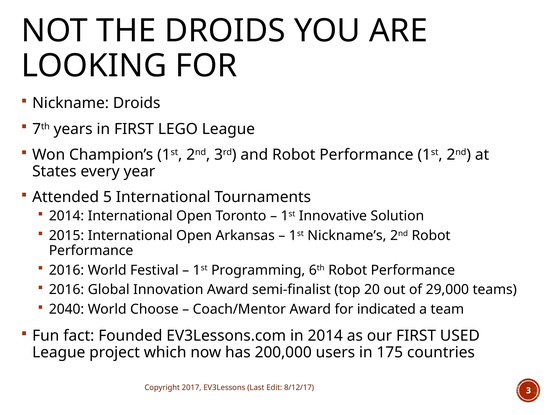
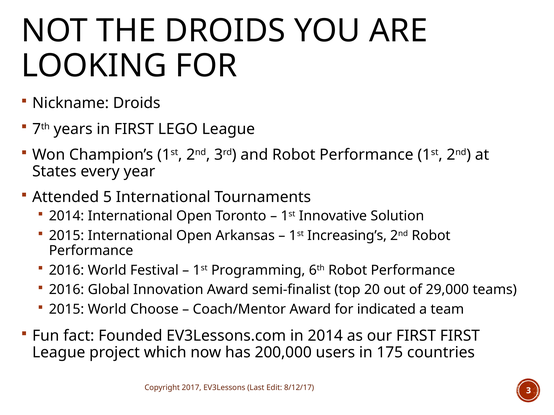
Nickname’s: Nickname’s -> Increasing’s (347, 236)
2040: 2040 -> 2015 (67, 310)
FIRST USED: USED -> FIRST (460, 336)
